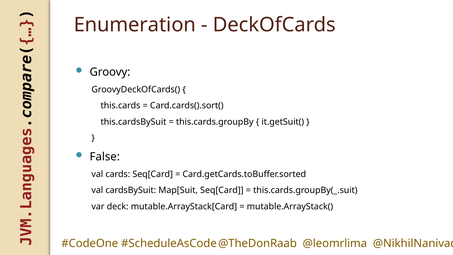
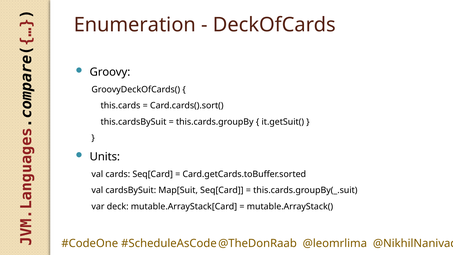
False: False -> Units (105, 157)
